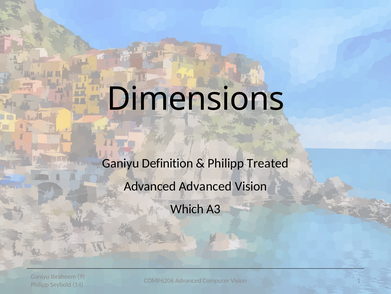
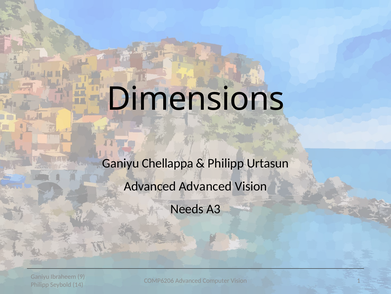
Definition: Definition -> Chellappa (168, 163)
Treated: Treated -> Urtasun (268, 163)
Which: Which -> Needs (187, 208)
